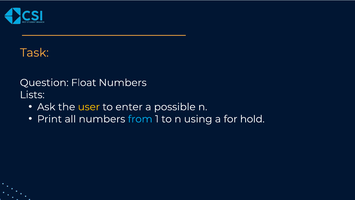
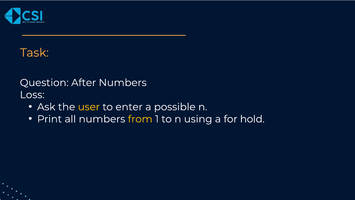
Float: Float -> After (84, 83)
Lists: Lists -> Loss (32, 95)
from colour: light blue -> yellow (140, 119)
